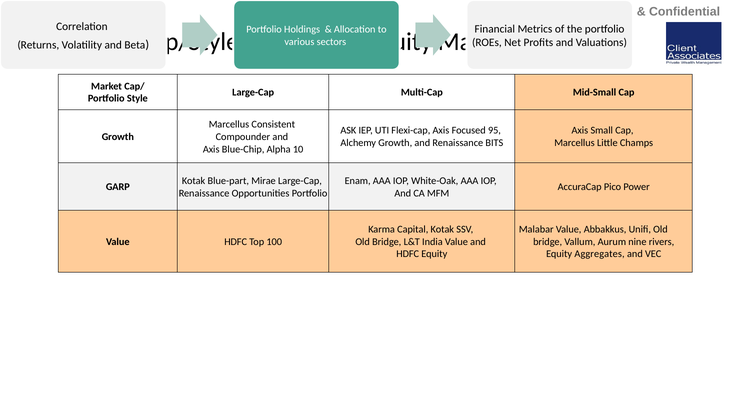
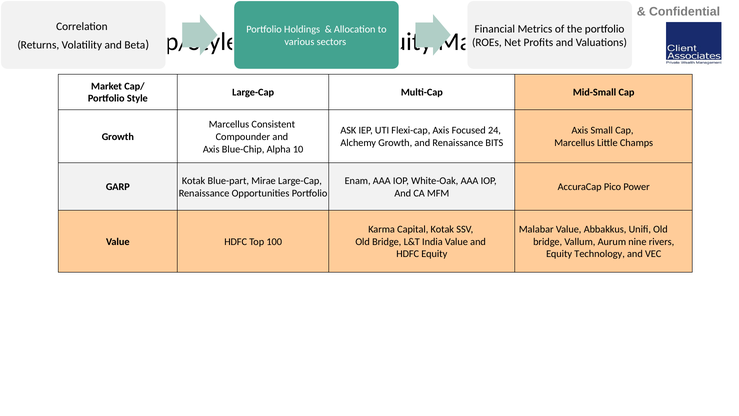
95: 95 -> 24 (494, 130)
Aggregates: Aggregates -> Technology (600, 254)
